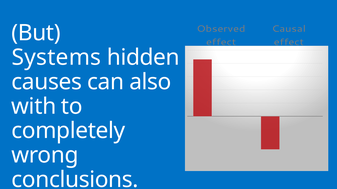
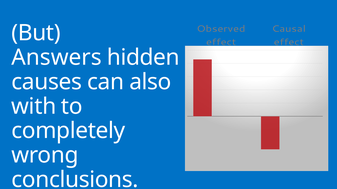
Systems: Systems -> Answers (57, 58)
